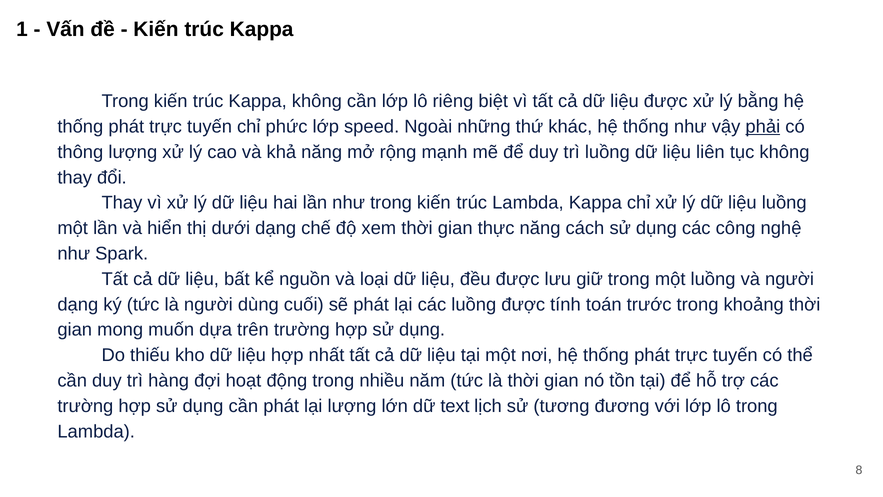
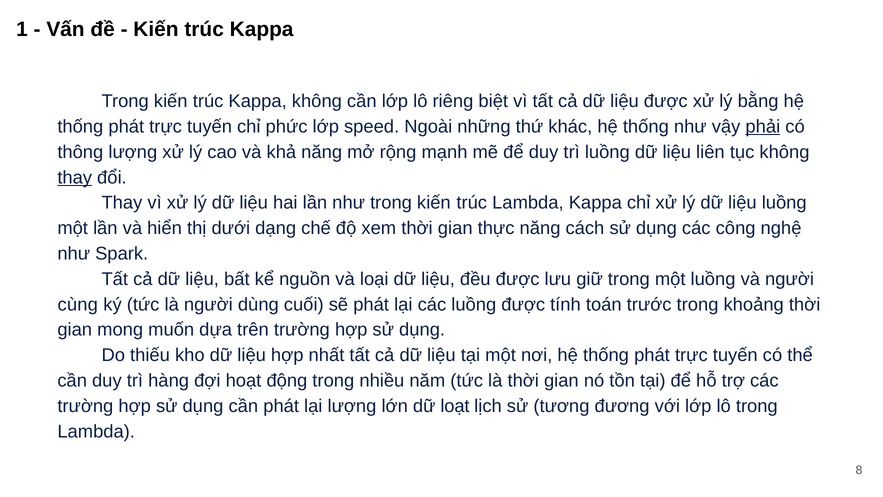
thay underline: none -> present (75, 177)
dạng: dạng -> cùng (78, 304)
text: text -> loạt (455, 406)
